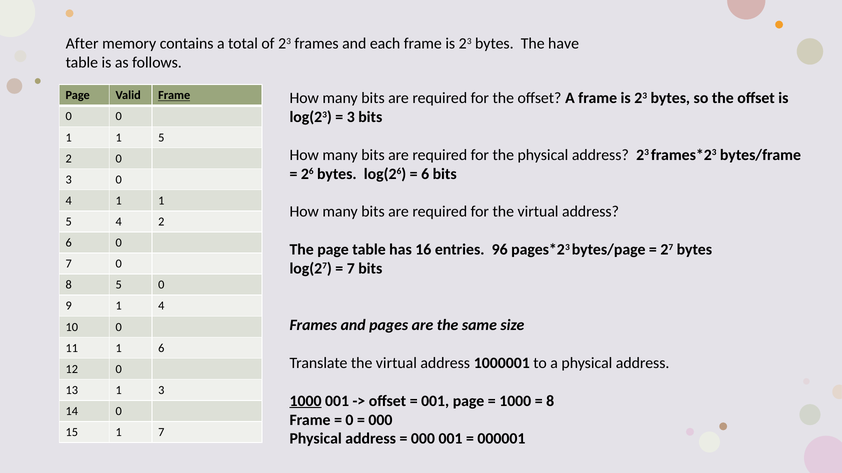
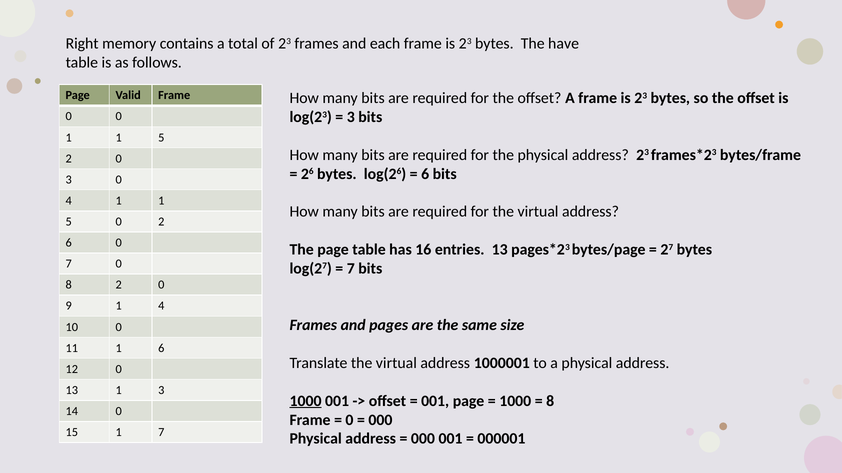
After: After -> Right (82, 44)
Frame underline: present -> none (174, 95)
5 4: 4 -> 0 (119, 222)
entries 96: 96 -> 13 (500, 250)
8 5: 5 -> 2 (119, 285)
